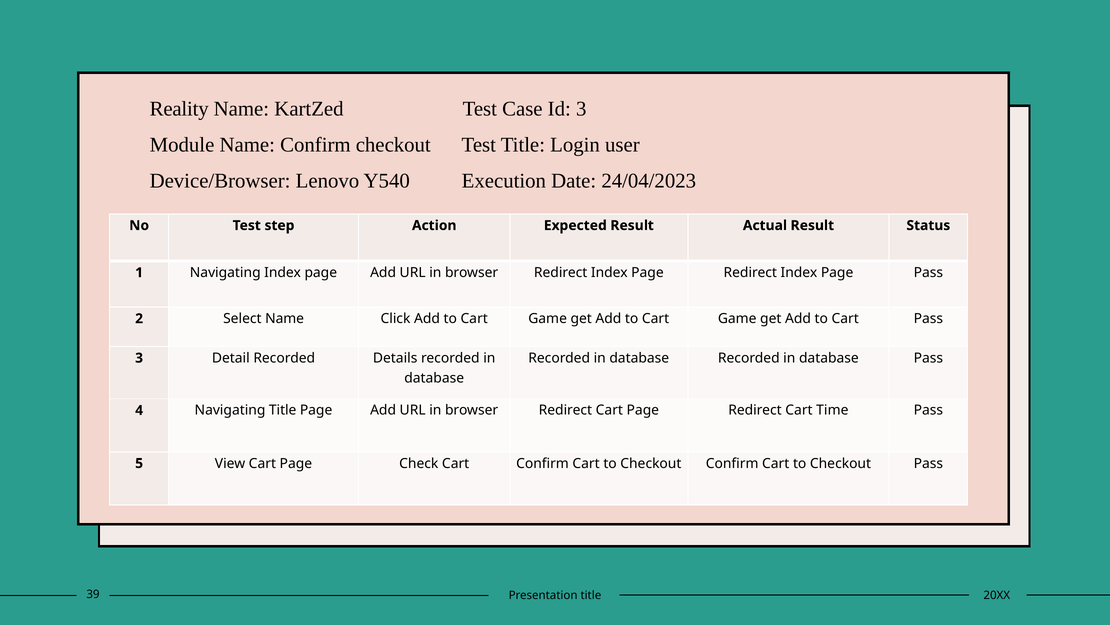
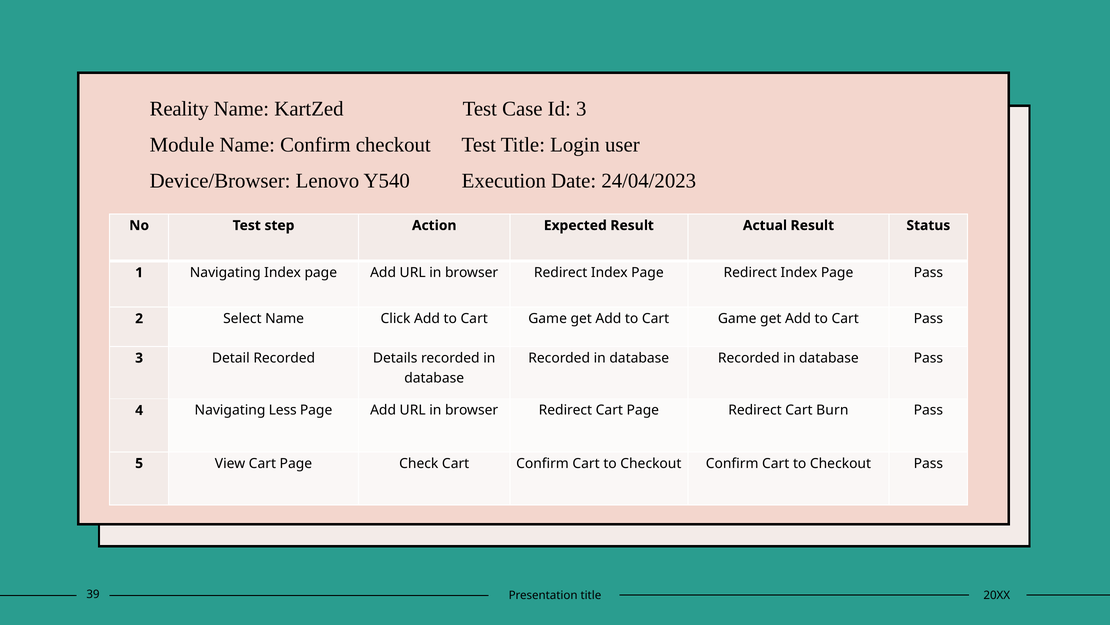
Navigating Title: Title -> Less (283, 410)
Time: Time -> Burn (832, 410)
